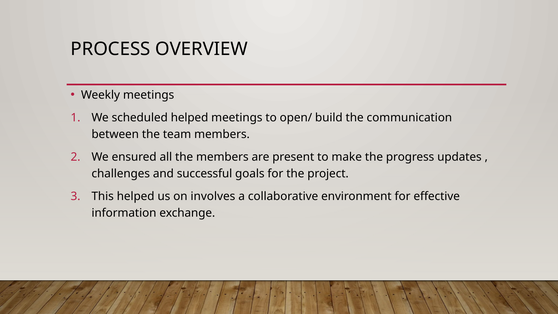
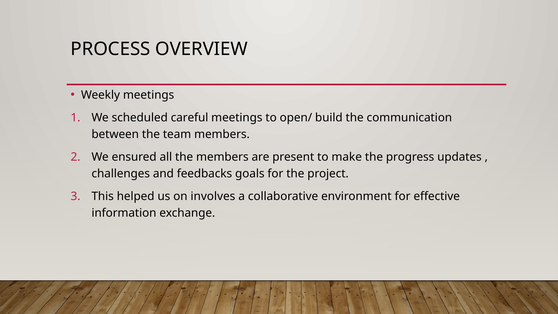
scheduled helped: helped -> careful (190, 117)
successful: successful -> feedbacks (204, 174)
